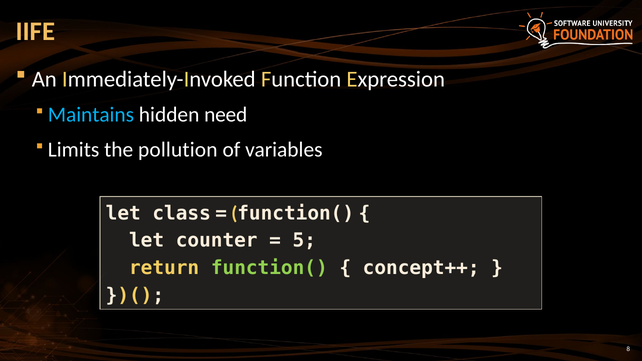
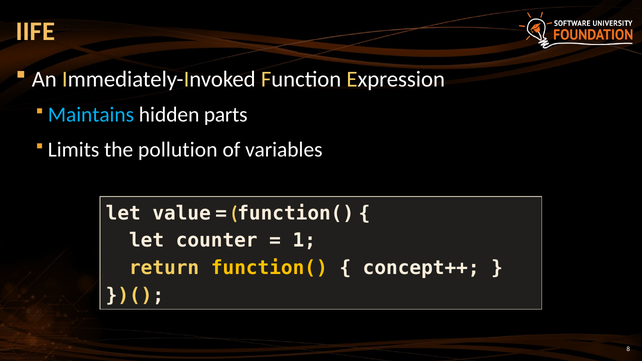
need: need -> parts (226, 115)
class: class -> value (182, 213)
5: 5 -> 1 (304, 241)
function( colour: light green -> yellow (269, 268)
